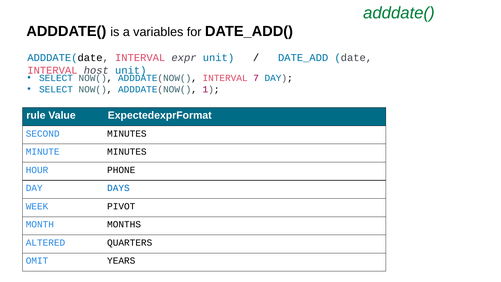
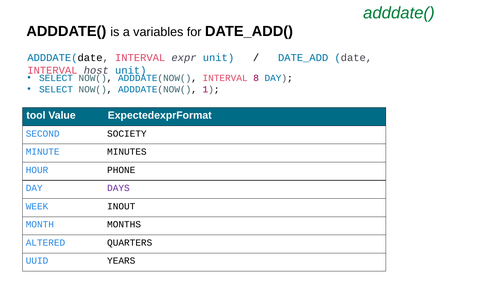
7: 7 -> 8 (256, 78)
rule: rule -> tool (36, 115)
SECOND MINUTES: MINUTES -> SOCIETY (127, 134)
DAYS colour: blue -> purple (118, 188)
PIVOT: PIVOT -> INOUT (121, 206)
OMIT: OMIT -> UUID (37, 261)
